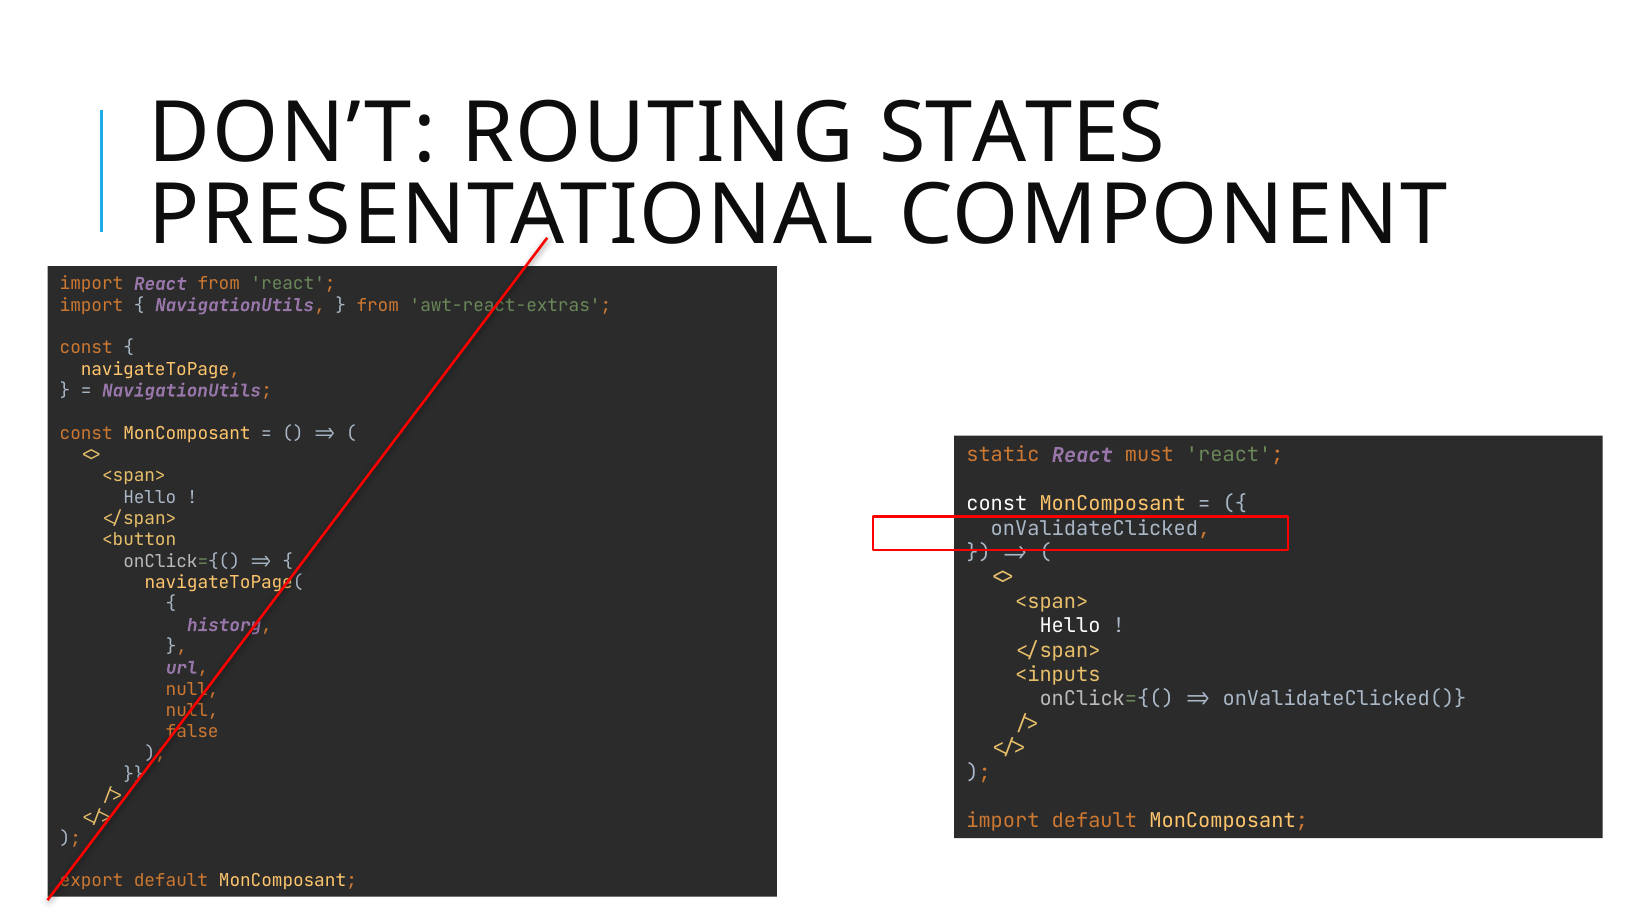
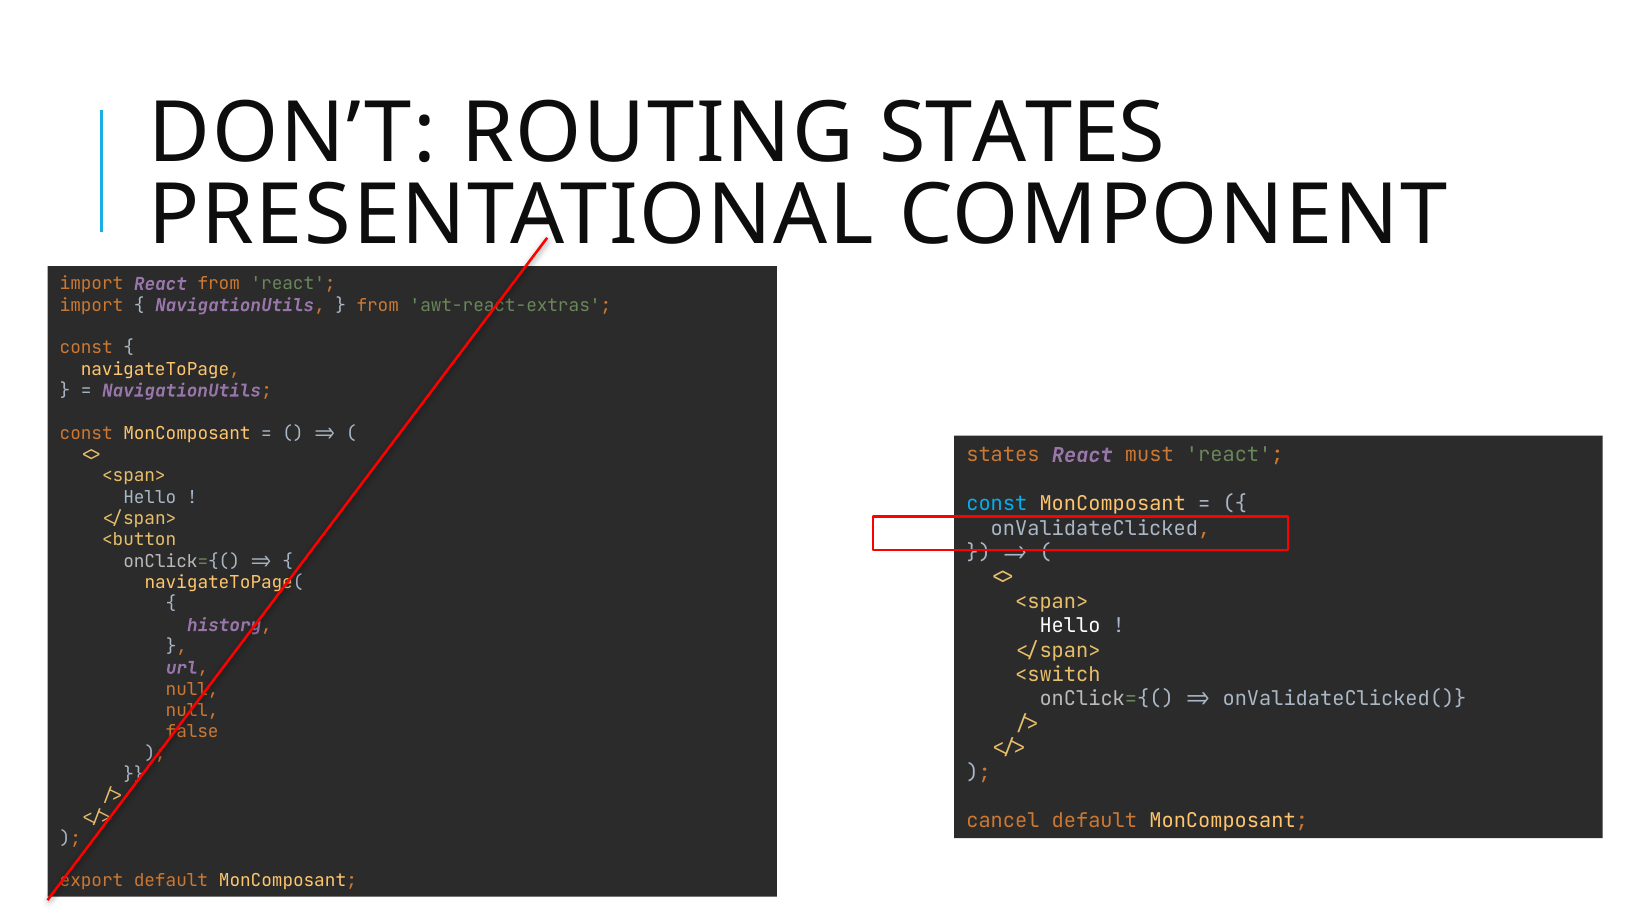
static: static -> states (1003, 455)
const colour: white -> light blue (997, 504)
<inputs: <inputs -> <switch (1058, 675)
import: import -> cancel (1003, 821)
